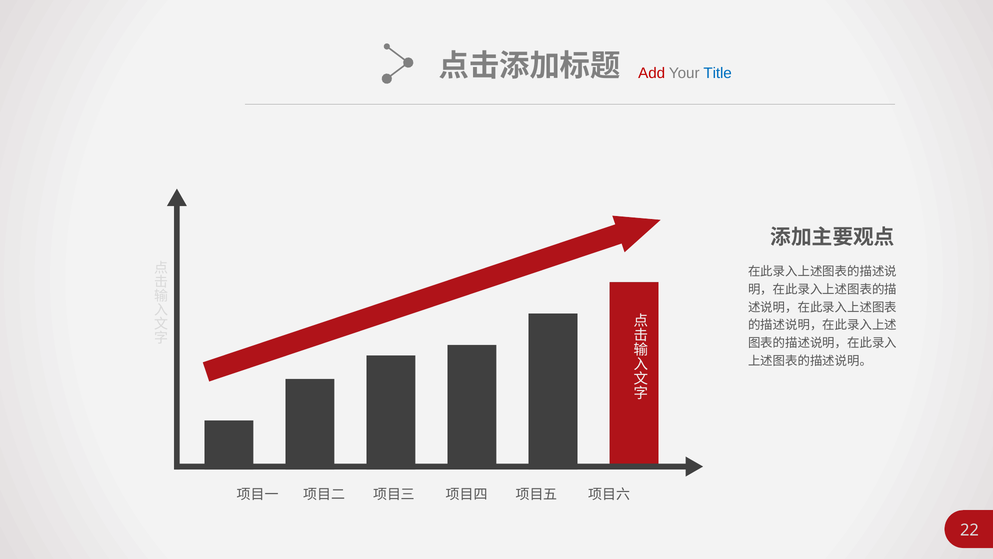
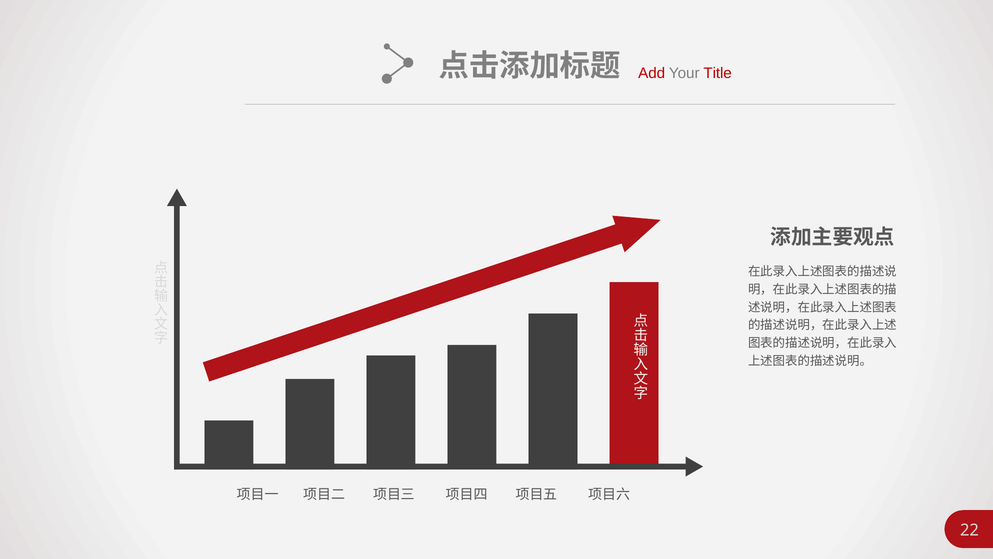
Title colour: blue -> red (718, 73)
